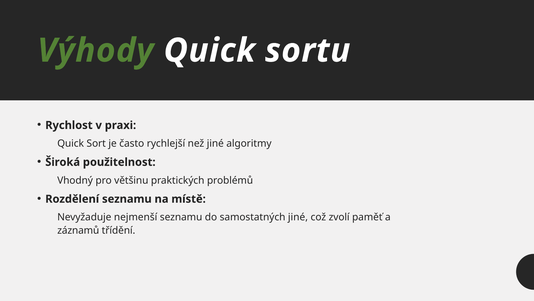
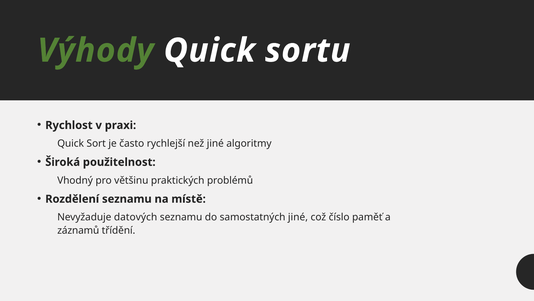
nejmenší: nejmenší -> datových (136, 217)
zvolí: zvolí -> číslo (339, 217)
